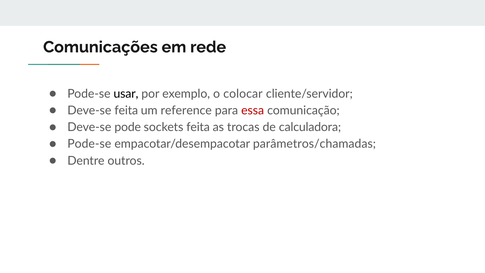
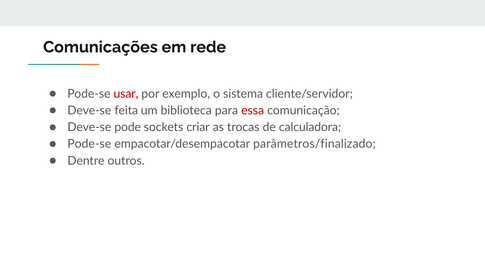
usar colour: black -> red (126, 94)
colocar: colocar -> sistema (243, 94)
reference: reference -> biblioteca (186, 110)
sockets feita: feita -> criar (198, 127)
parâmetros/chamadas: parâmetros/chamadas -> parâmetros/finalizado (314, 144)
